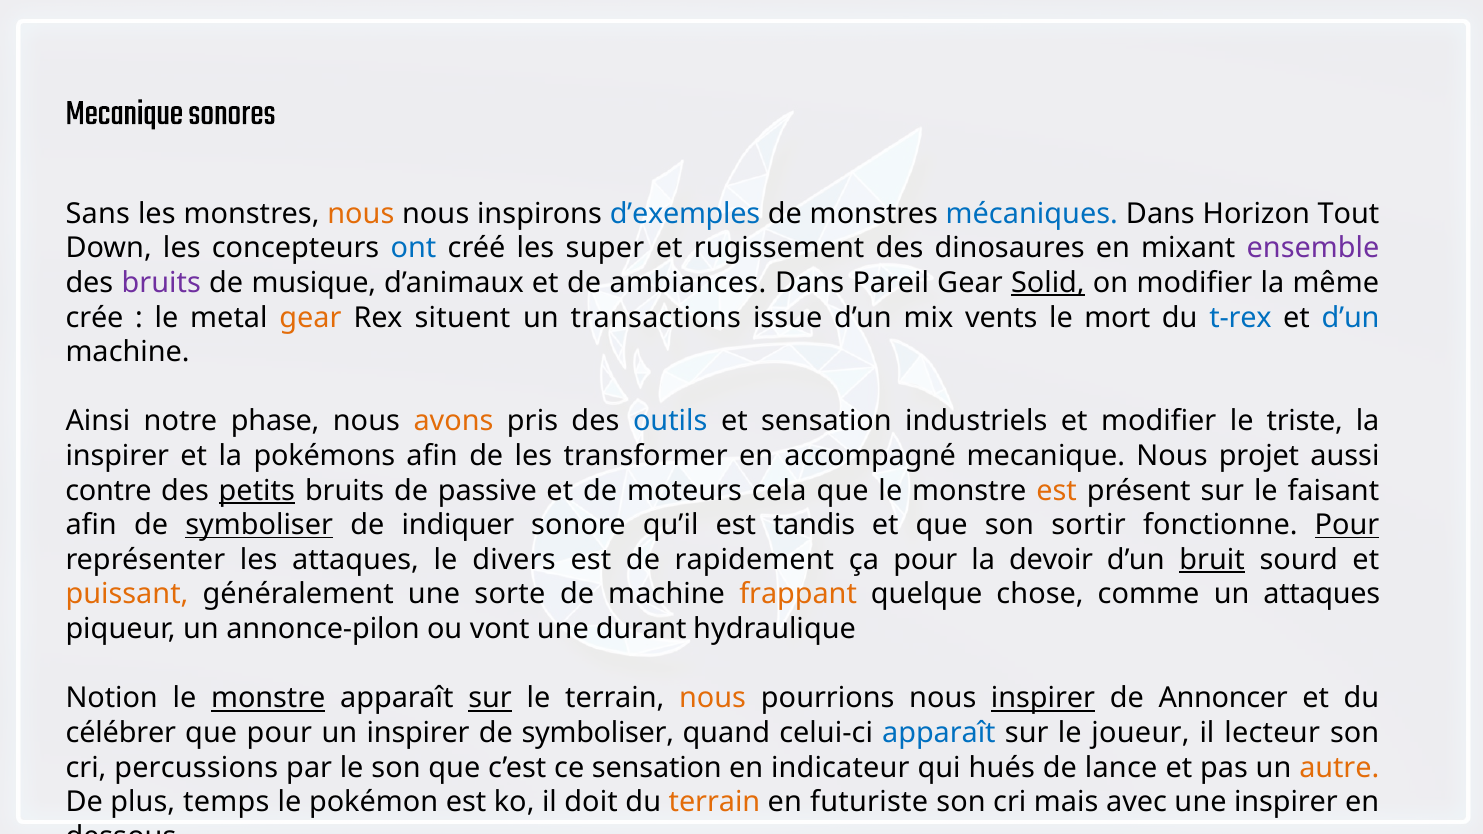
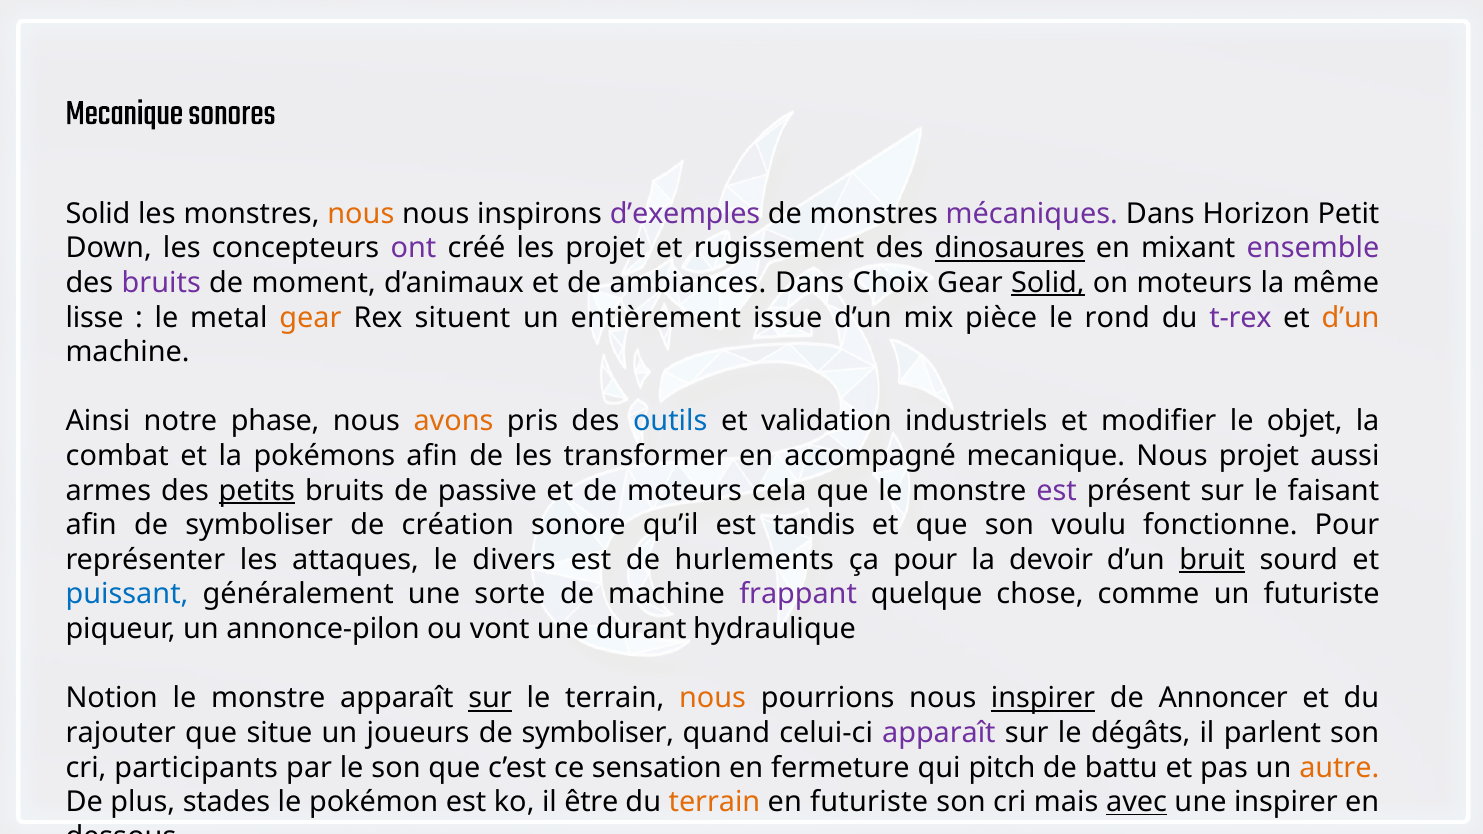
Sans: Sans -> Solid (98, 214)
d’exemples colour: blue -> purple (685, 214)
mécaniques colour: blue -> purple (1032, 214)
Tout: Tout -> Petit (1348, 214)
ont colour: blue -> purple (414, 248)
les super: super -> projet (605, 248)
dinosaures underline: none -> present (1010, 248)
musique: musique -> moment (314, 283)
Pareil: Pareil -> Choix (891, 283)
on modifier: modifier -> moteurs (1194, 283)
crée: crée -> lisse (95, 318)
transactions: transactions -> entièrement (656, 318)
vents: vents -> pièce (1001, 318)
mort: mort -> rond (1117, 318)
t-rex colour: blue -> purple (1240, 318)
d’un colour: blue -> orange (1351, 318)
et sensation: sensation -> validation (826, 421)
triste: triste -> objet (1305, 421)
inspirer: inspirer -> combat (117, 456)
contre: contre -> armes (108, 491)
est colour: orange -> purple (1057, 491)
symboliser underline: present -> none (259, 525)
indiquer: indiquer -> création (458, 525)
sortir: sortir -> voulu (1089, 525)
Pour underline: present -> none (1347, 525)
rapidement: rapidement -> hurlements (754, 560)
puissant colour: orange -> blue (127, 595)
frappant colour: orange -> purple (798, 595)
un attaques: attaques -> futuriste (1322, 595)
monstre underline: present -> none (268, 698)
célébrer: célébrer -> rajouter (121, 733)
que pour: pour -> situe (279, 733)
un inspirer: inspirer -> joueurs (418, 733)
apparaît colour: blue -> purple (939, 733)
joueur: joueur -> dégâts (1141, 733)
lecteur: lecteur -> parlent (1272, 733)
percussions: percussions -> participants (196, 768)
indicateur: indicateur -> fermeture (840, 768)
hués: hués -> pitch (1002, 768)
lance: lance -> battu (1121, 768)
temps: temps -> stades (227, 802)
doit: doit -> être (591, 802)
avec underline: none -> present (1137, 802)
